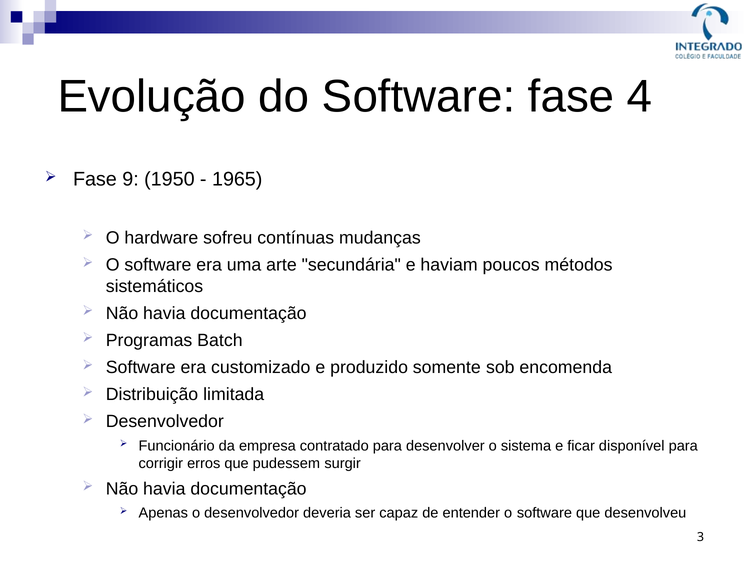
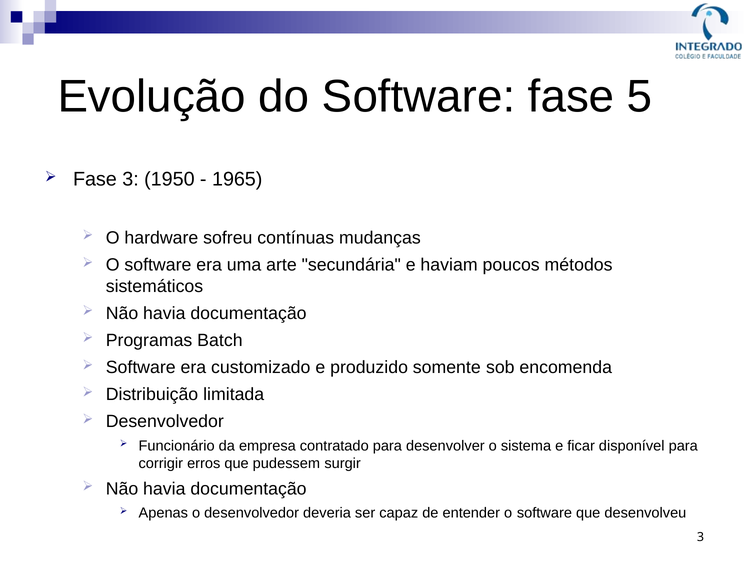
4: 4 -> 5 (640, 97)
Fase 9: 9 -> 3 (131, 179)
